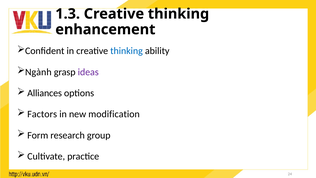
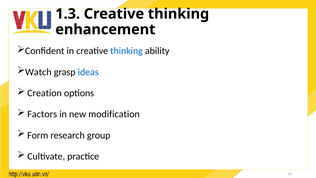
Ngành: Ngành -> Watch (38, 72)
ideas colour: purple -> blue (88, 72)
Alliances: Alliances -> Creation (45, 93)
